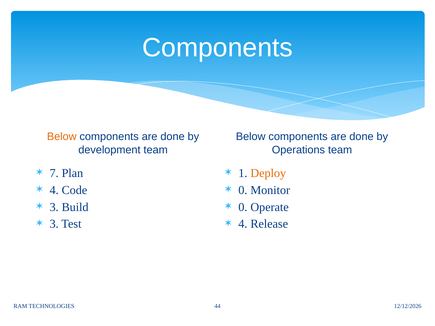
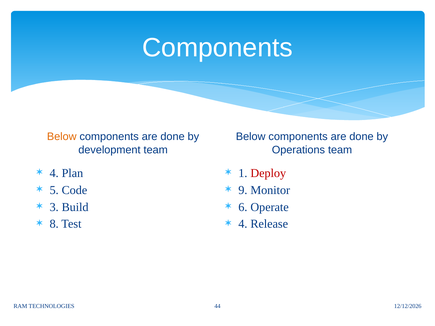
7: 7 -> 4 (54, 173)
Deploy colour: orange -> red (268, 173)
4: 4 -> 5 (54, 190)
0: 0 -> 9 (243, 190)
0: 0 -> 6 (243, 207)
3: 3 -> 8 (54, 224)
